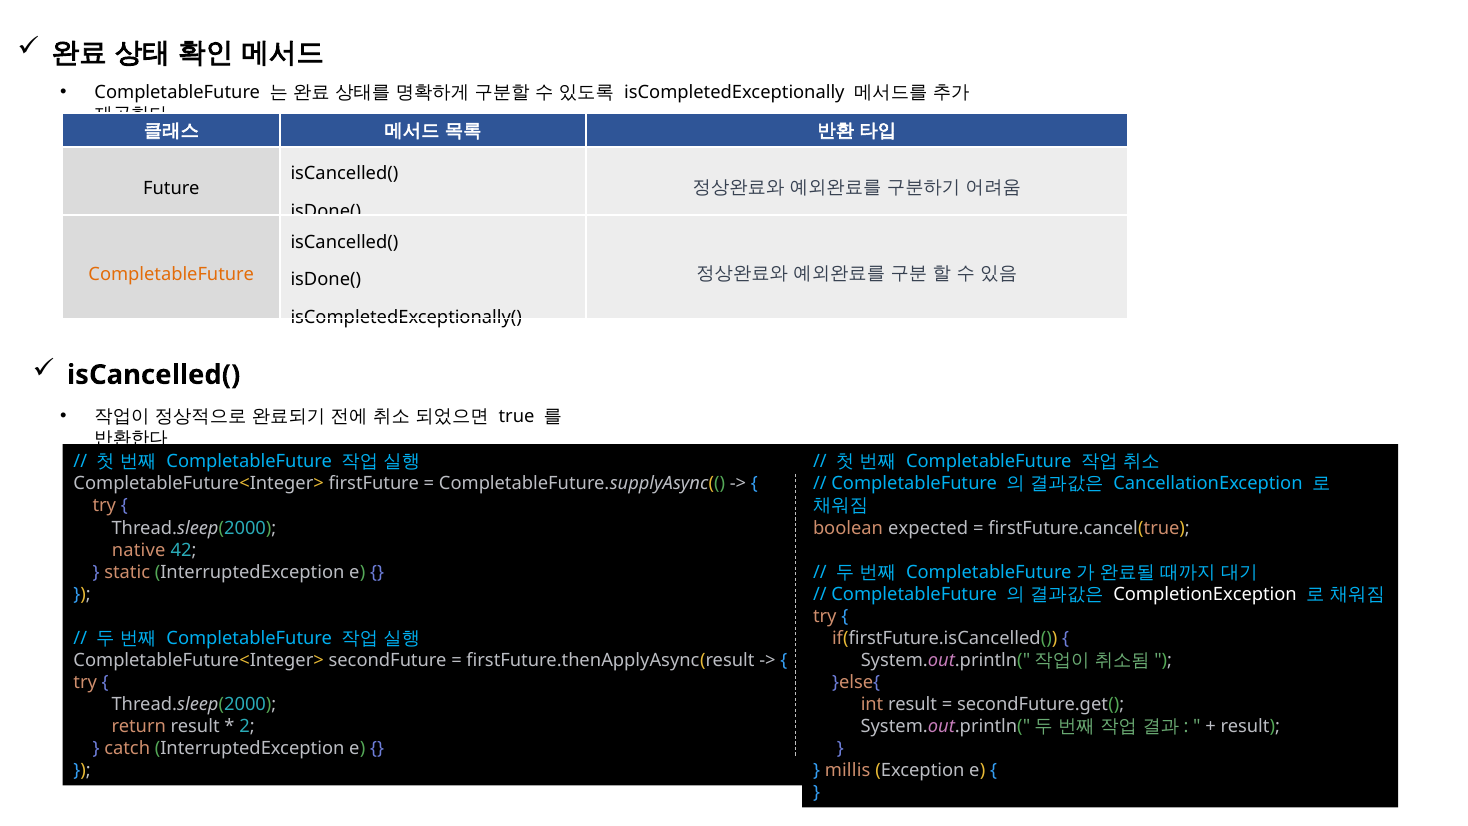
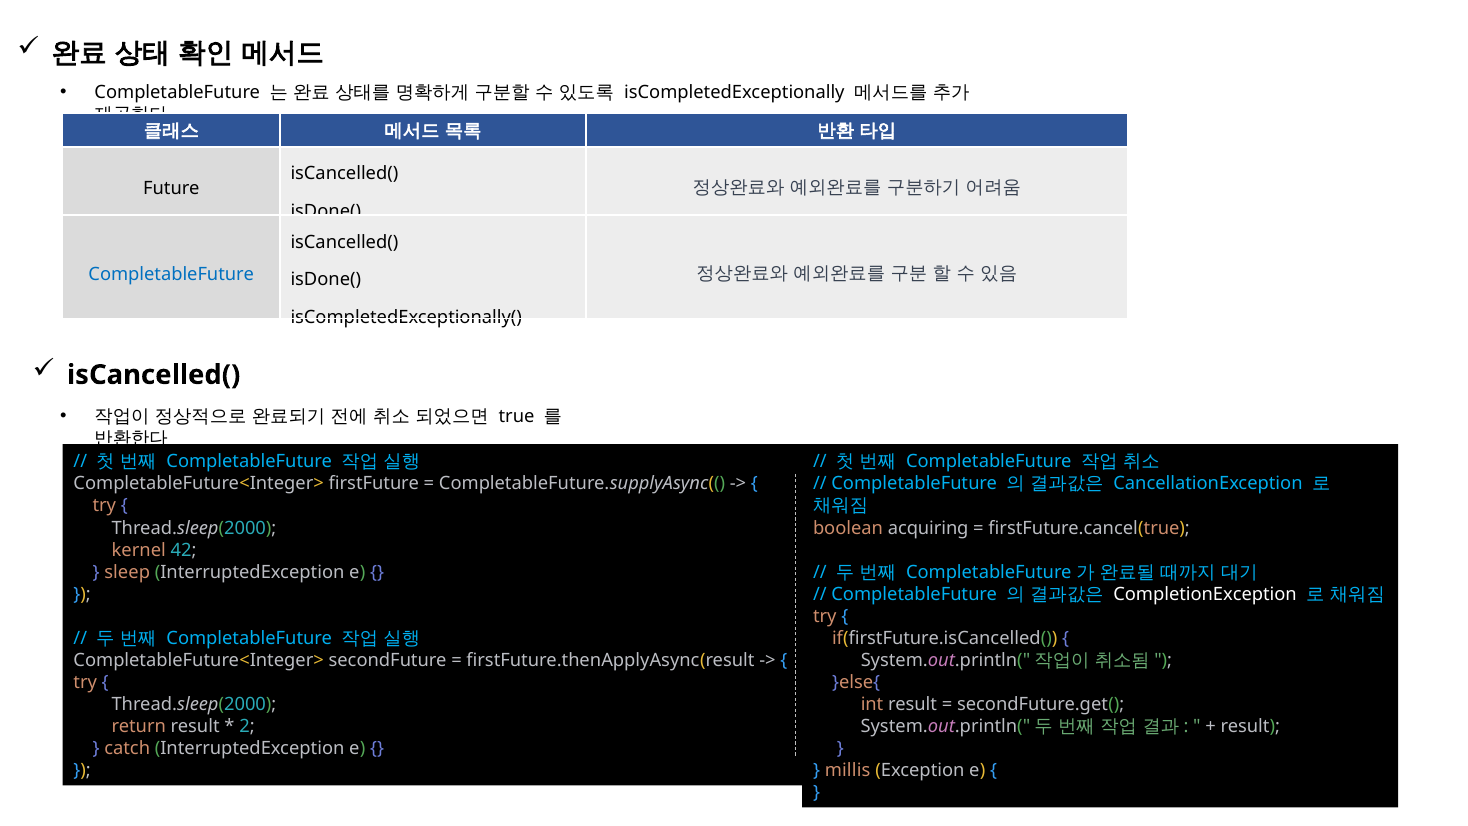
CompletableFuture colour: orange -> blue (171, 275)
expected: expected -> acquiring (928, 528)
native: native -> kernel (139, 550)
static: static -> sleep (127, 572)
